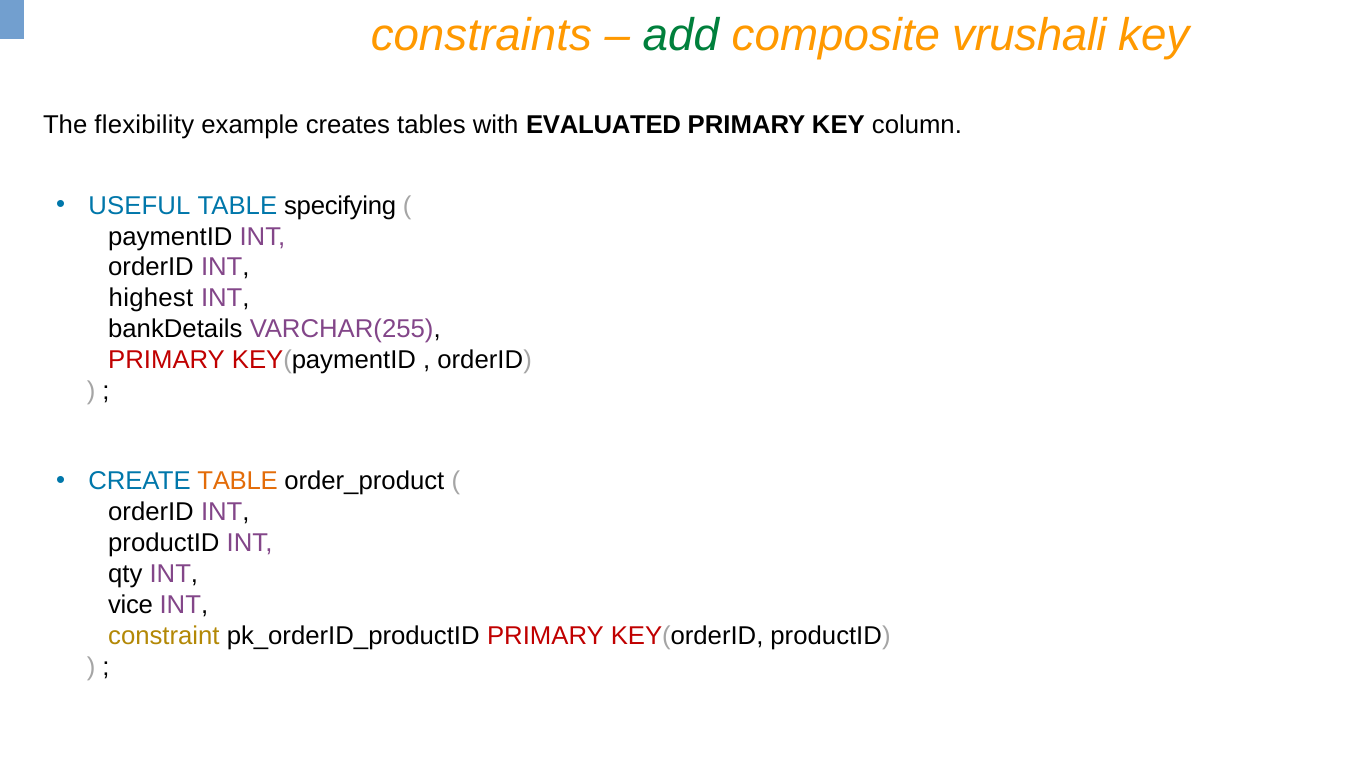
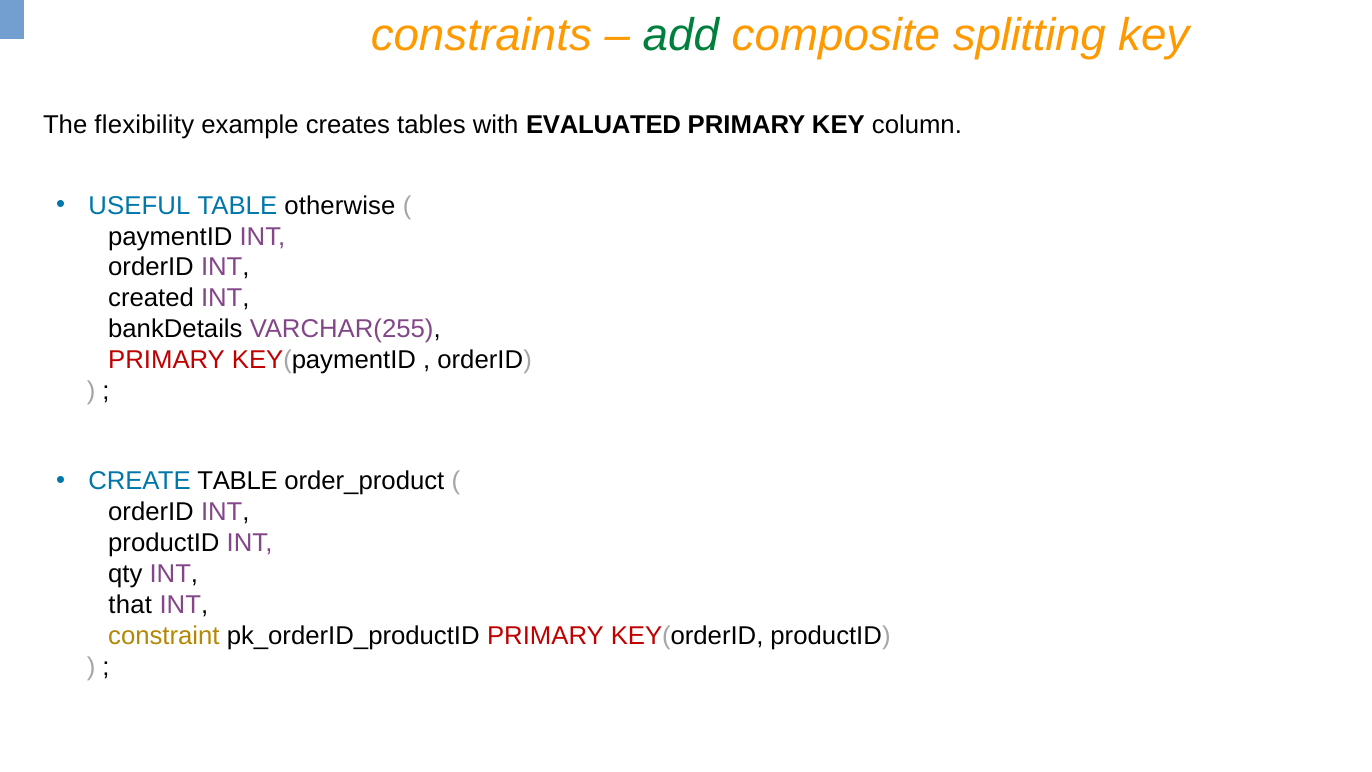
vrushali: vrushali -> splitting (1029, 36)
specifying: specifying -> otherwise (340, 206)
highest: highest -> created (151, 298)
TABLE colour: orange -> black (238, 481)
vice: vice -> that (130, 605)
